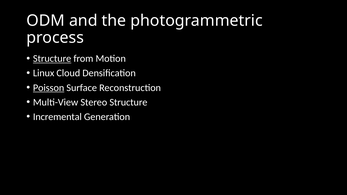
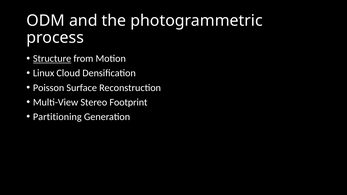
Poisson underline: present -> none (49, 88)
Stereo Structure: Structure -> Footprint (128, 102)
Incremental: Incremental -> Partitioning (57, 117)
